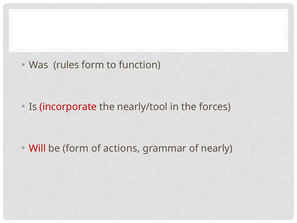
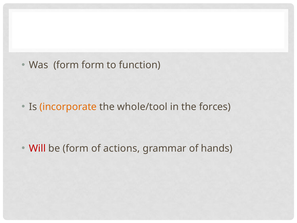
Was rules: rules -> form (66, 65)
incorporate colour: red -> orange (68, 107)
nearly/tool: nearly/tool -> whole/tool (142, 107)
nearly: nearly -> hands (217, 148)
